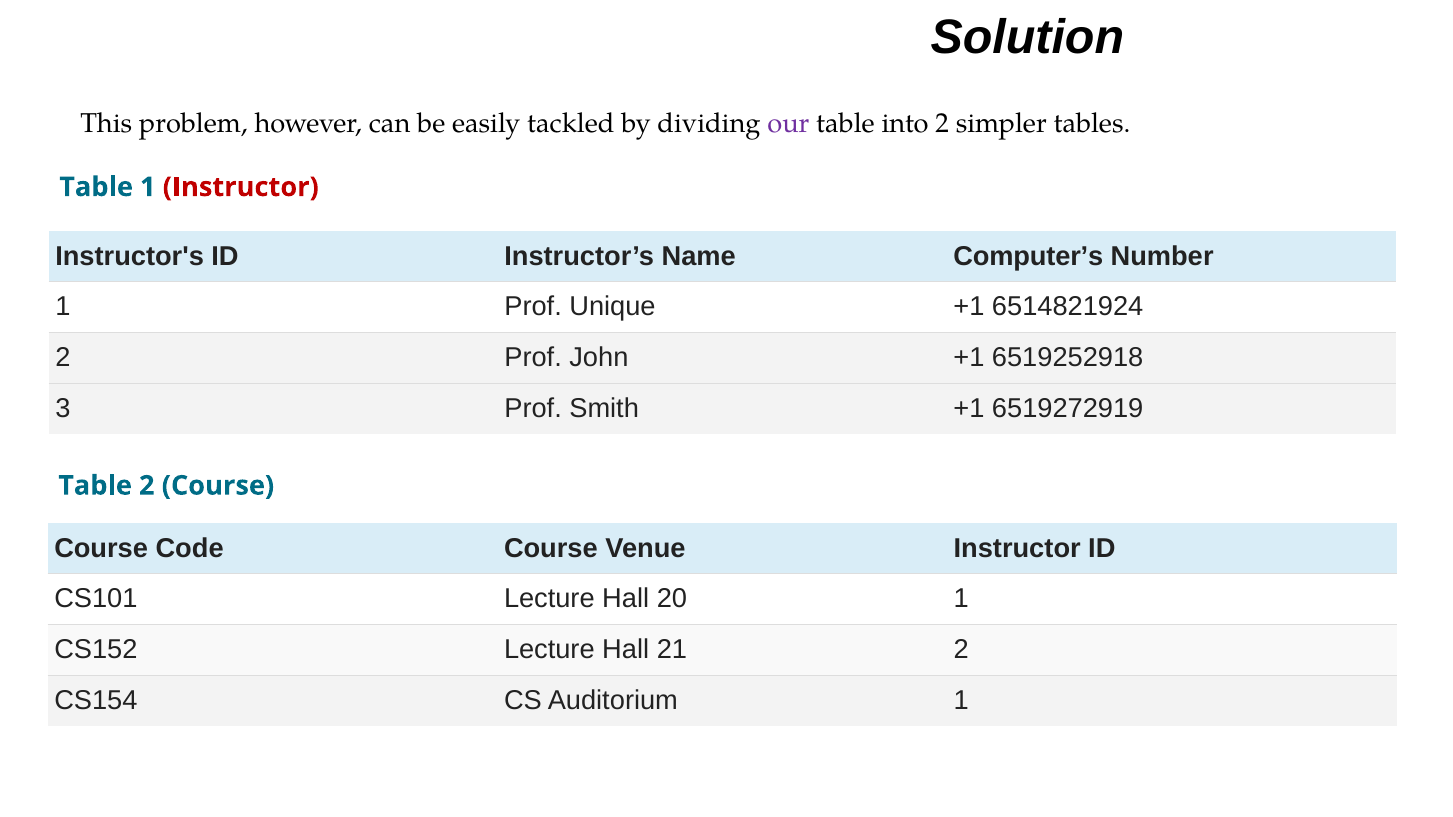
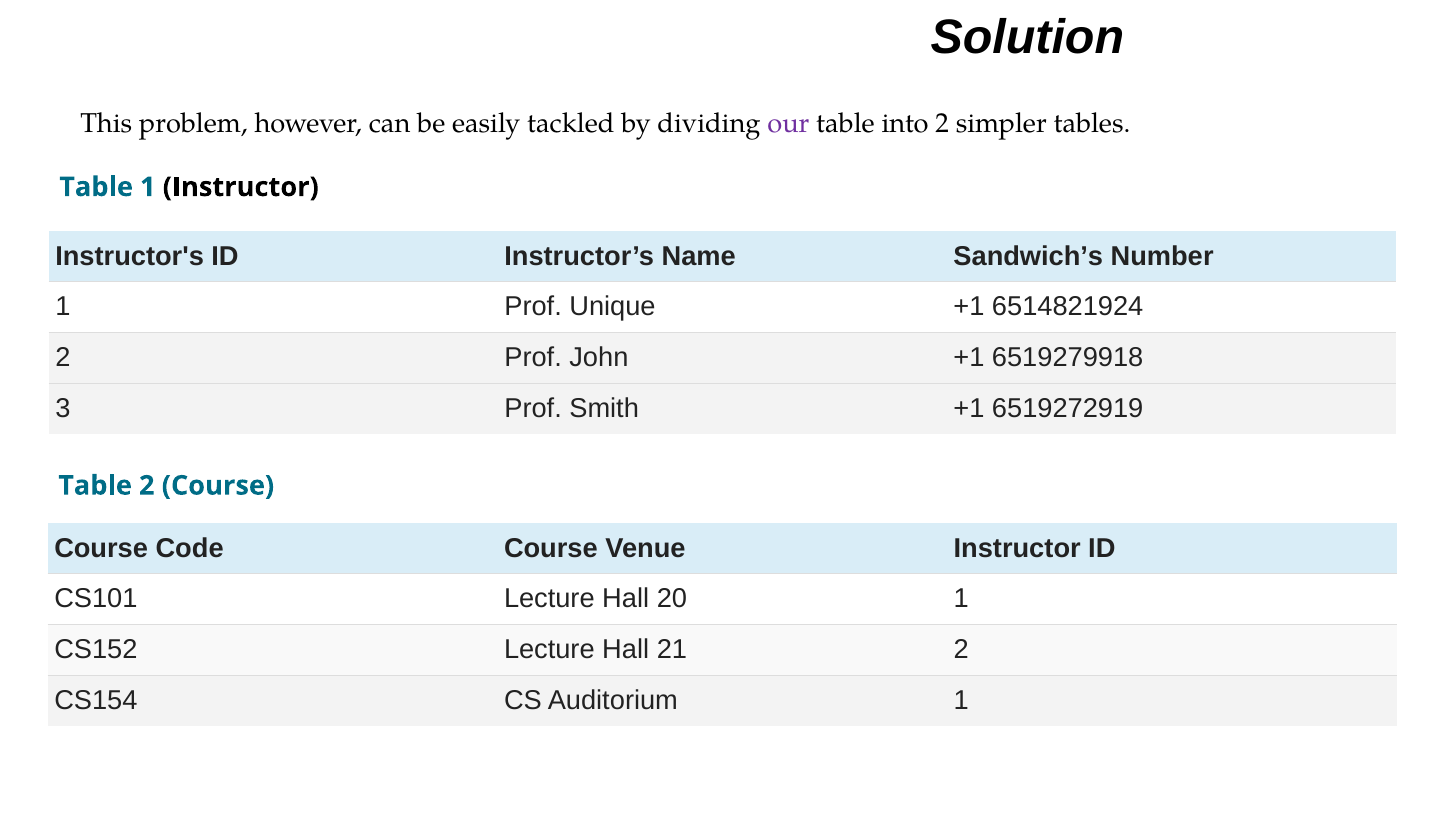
Instructor colour: red -> black (241, 187)
Computer’s: Computer’s -> Sandwich’s (1028, 257)
6519252918: 6519252918 -> 6519279918 (1068, 357)
